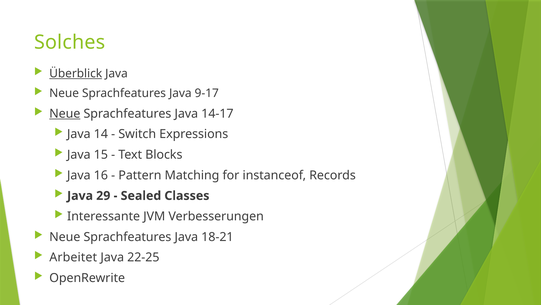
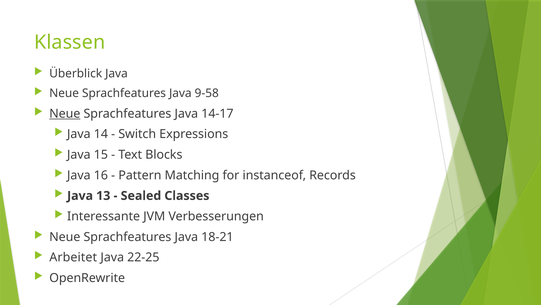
Solches: Solches -> Klassen (70, 42)
Überblick underline: present -> none (76, 73)
9-17: 9-17 -> 9-58 (207, 93)
29: 29 -> 13 (103, 195)
